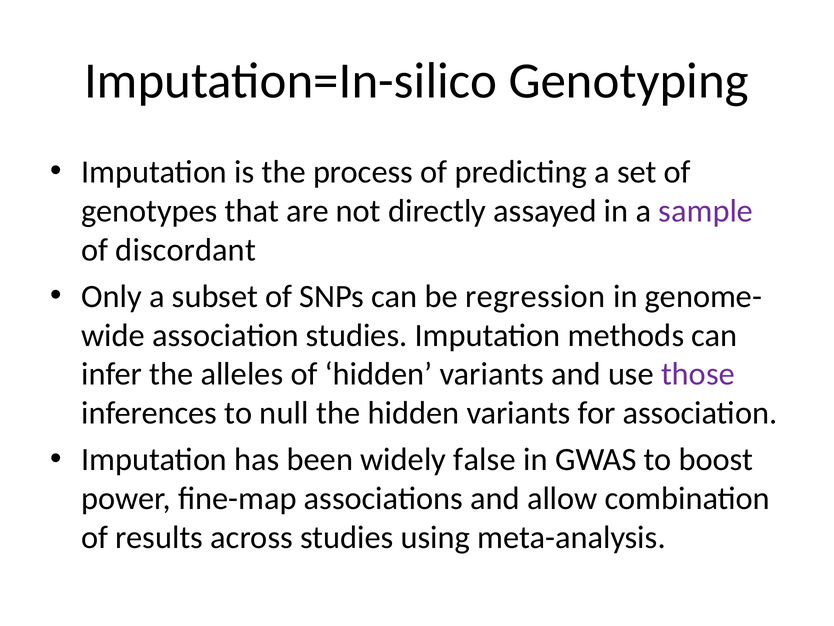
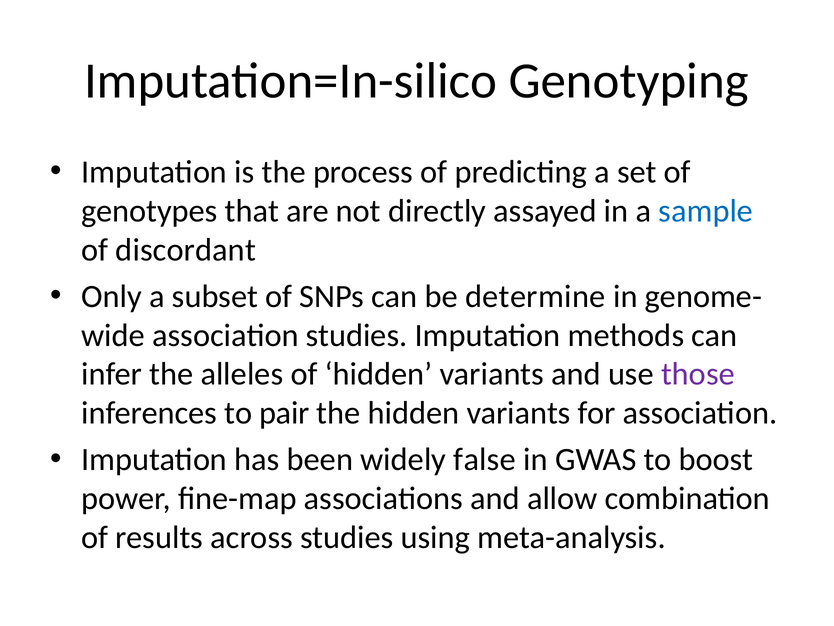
sample colour: purple -> blue (706, 211)
regression: regression -> determine (535, 296)
null: null -> pair (284, 413)
